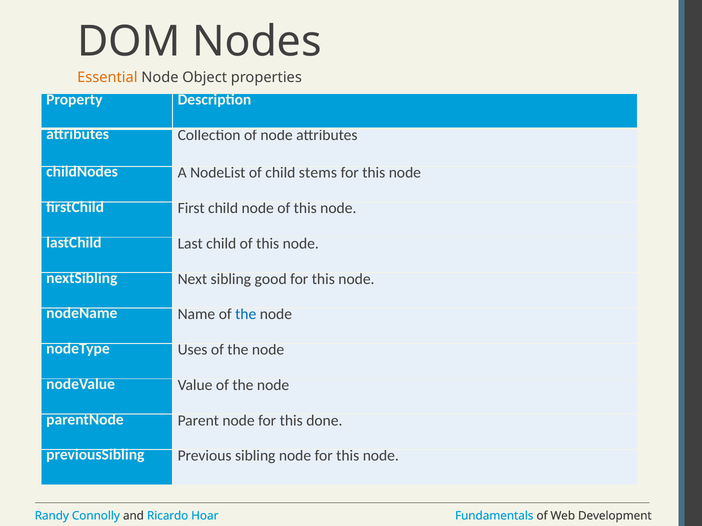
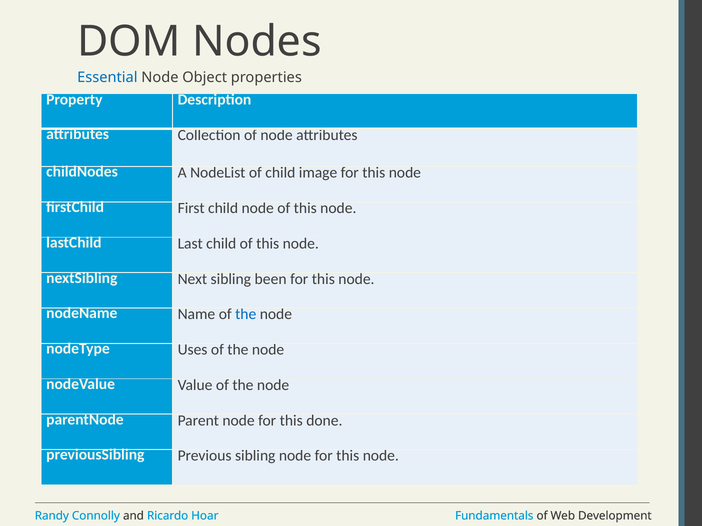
Essential colour: orange -> blue (107, 78)
stems: stems -> image (318, 173)
good: good -> been (271, 279)
